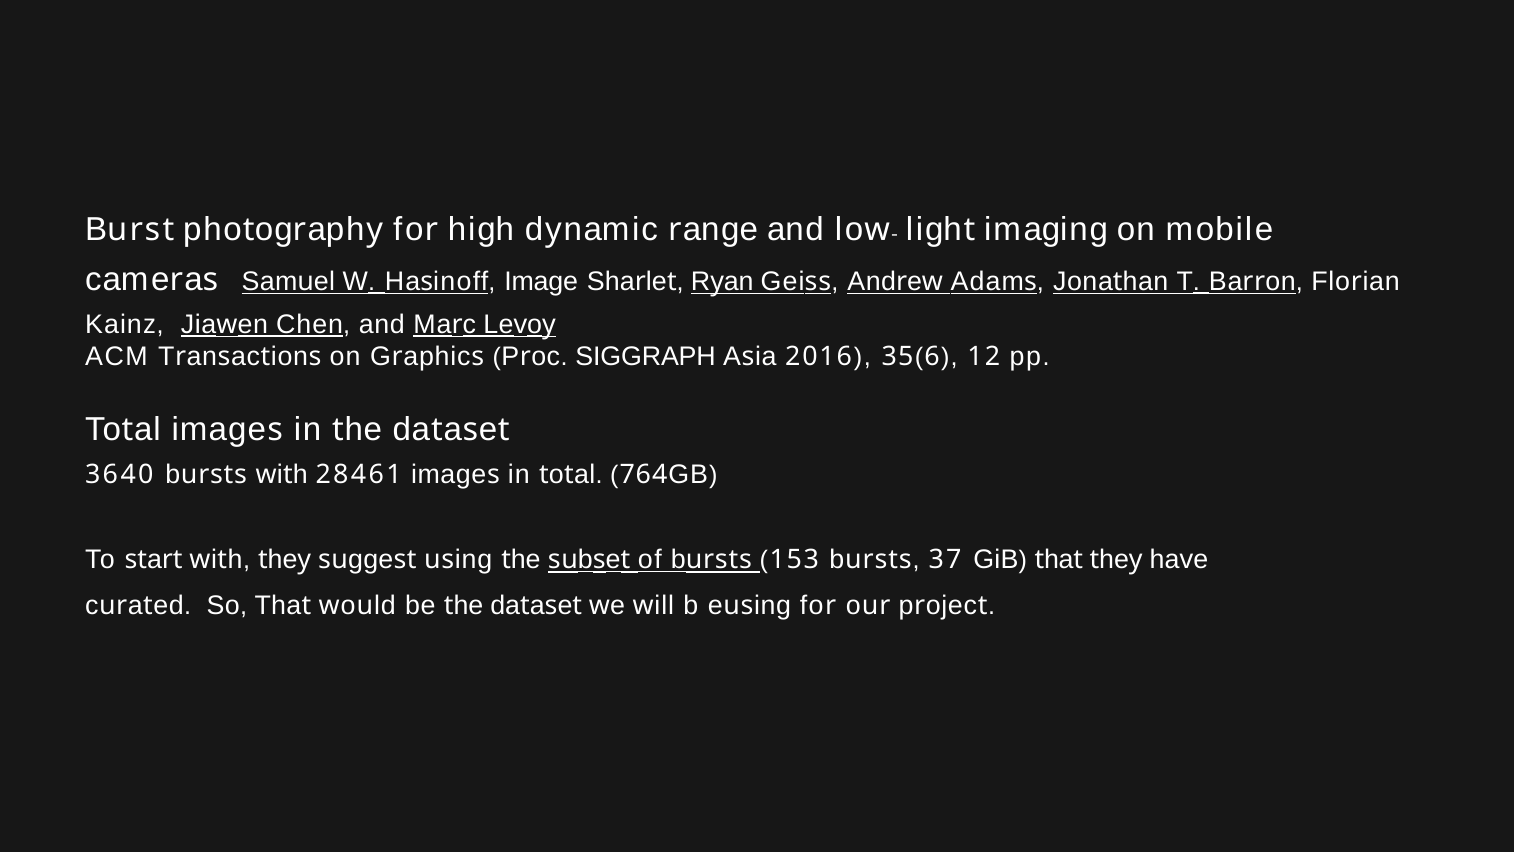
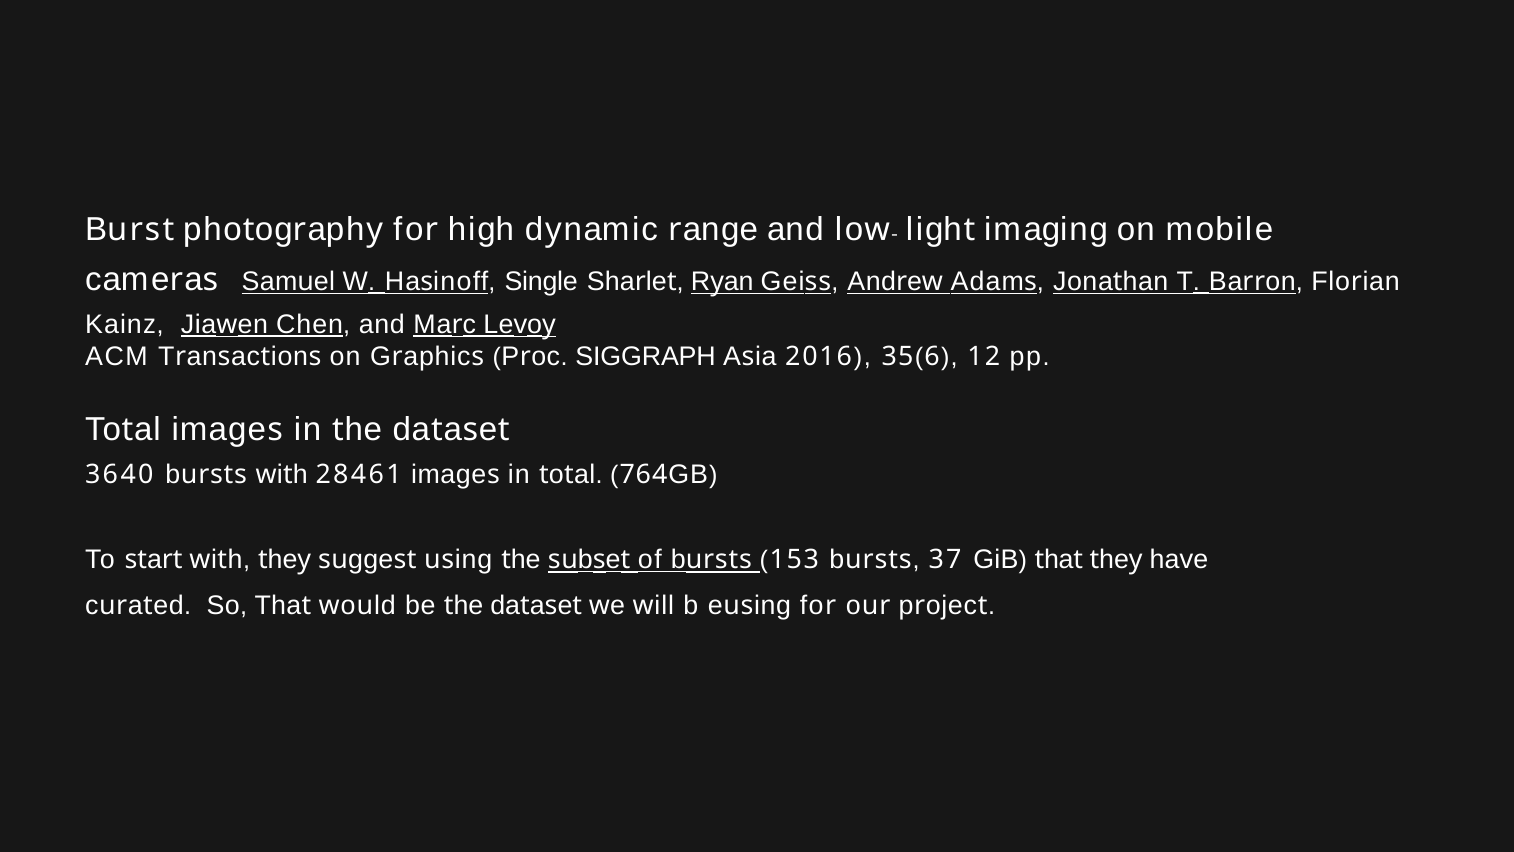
Image: Image -> Single (541, 281)
